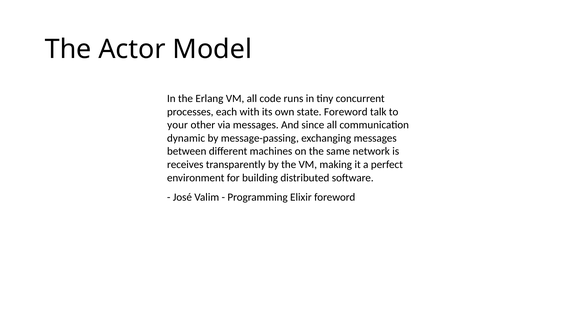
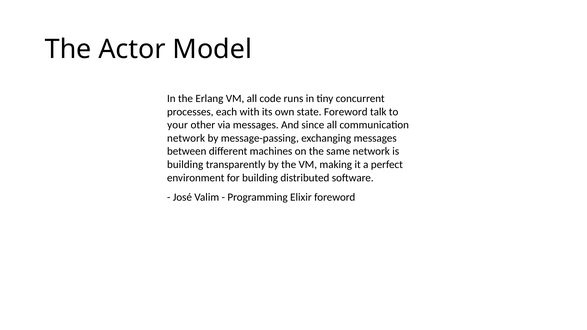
dynamic: dynamic -> network (186, 138)
receives: receives -> building (185, 165)
